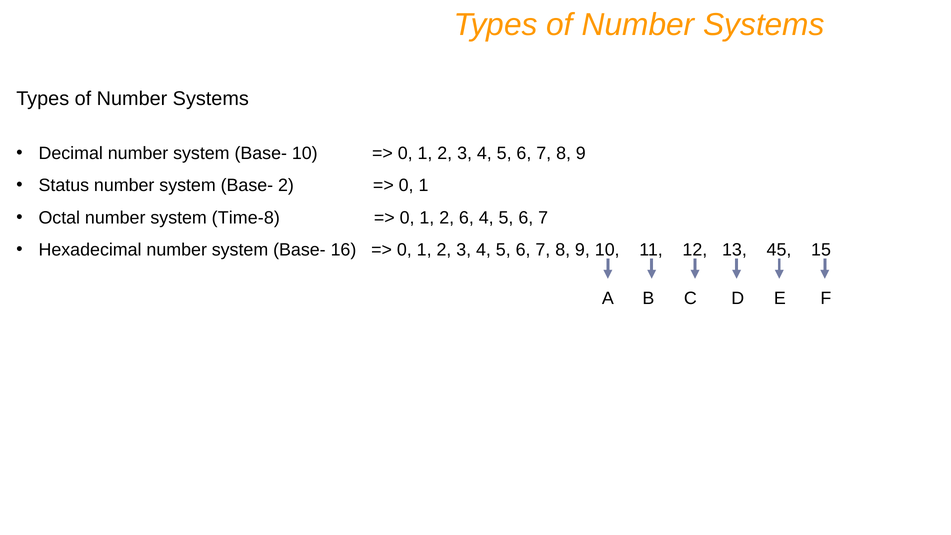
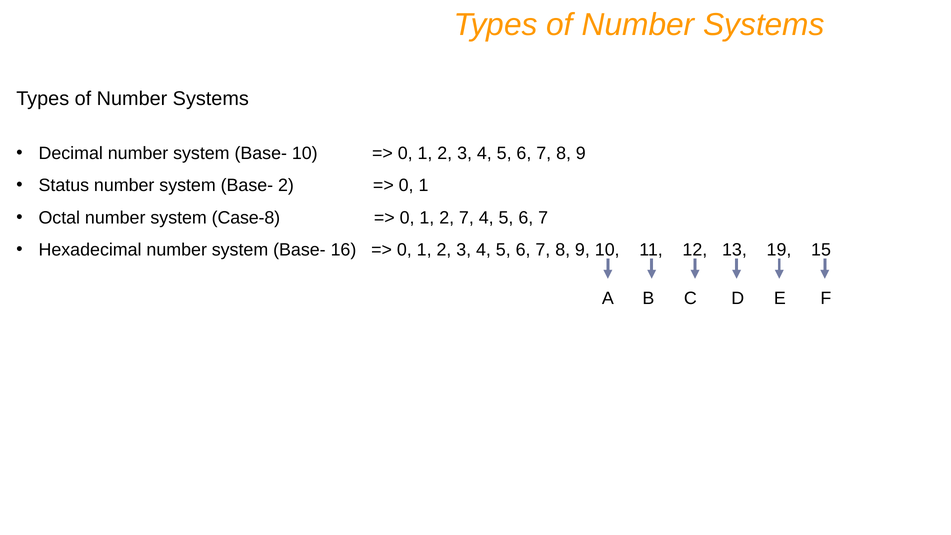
Time-8: Time-8 -> Case-8 (246, 218)
2 6: 6 -> 7 (466, 218)
45: 45 -> 19 (779, 250)
